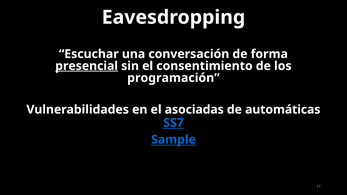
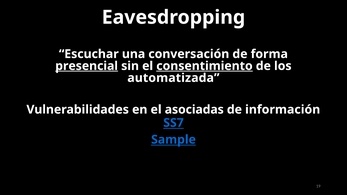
consentimiento underline: none -> present (204, 66)
programación: programación -> automatizada (173, 78)
automáticas: automáticas -> información (283, 110)
